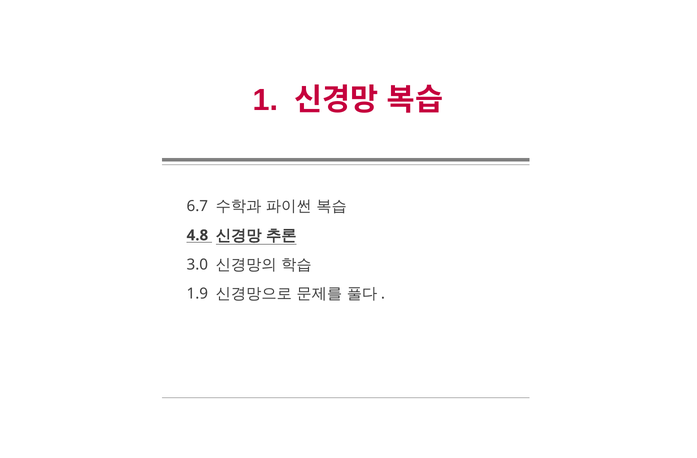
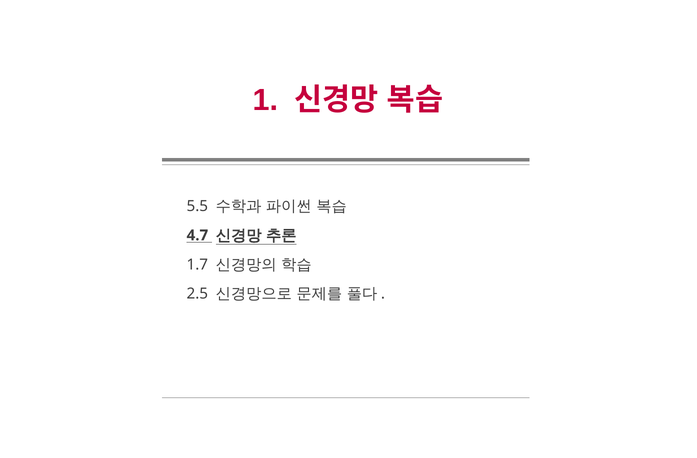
6.7: 6.7 -> 5.5 (197, 206)
4.8: 4.8 -> 4.7 (197, 235)
3.0: 3.0 -> 1.7 (197, 264)
1.9: 1.9 -> 2.5 (197, 294)
